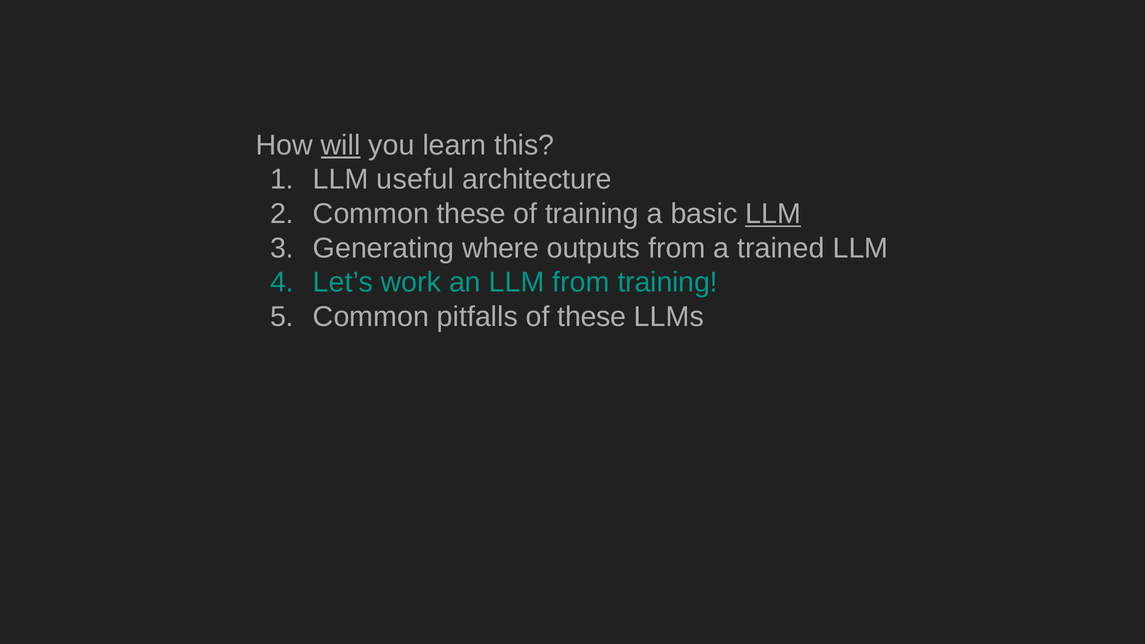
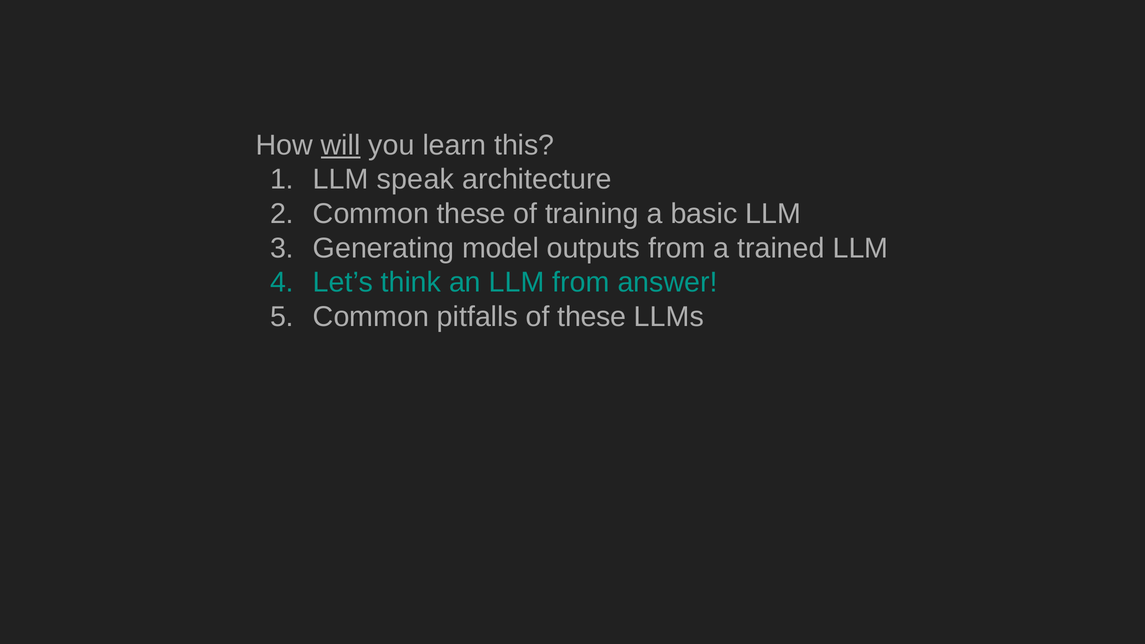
useful: useful -> speak (415, 180)
LLM underline: present -> none (773, 214)
where: where -> model (501, 248)
work: work -> think (411, 283)
from training: training -> answer (668, 283)
